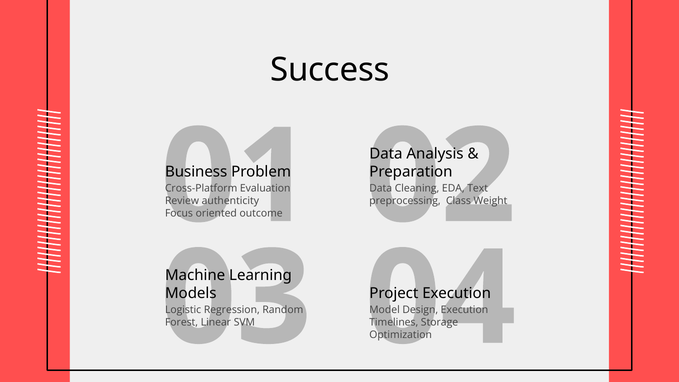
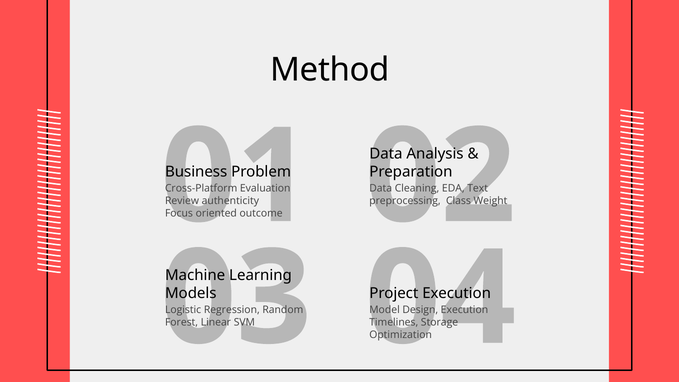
Success: Success -> Method (330, 70)
